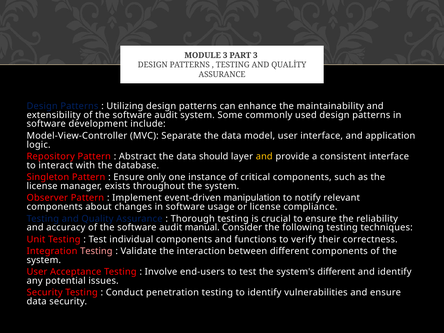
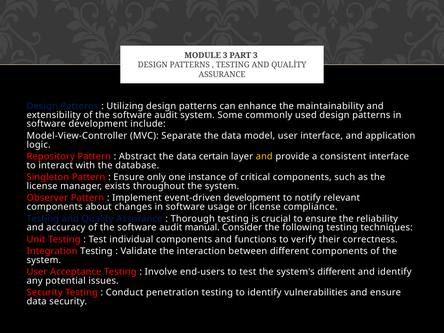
should: should -> certain (214, 156)
event-driven manipulation: manipulation -> development (252, 198)
Testing colour: pink -> white (96, 251)
